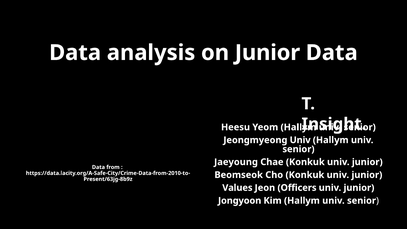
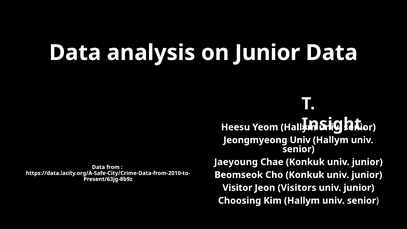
Values: Values -> Visitor (237, 188)
Officers: Officers -> Visitors (297, 188)
Jongyoon: Jongyoon -> Choosing (240, 201)
